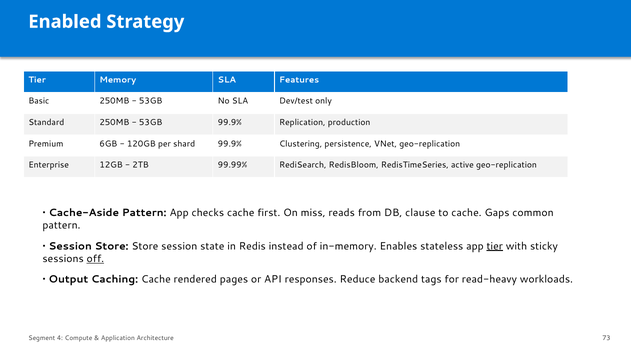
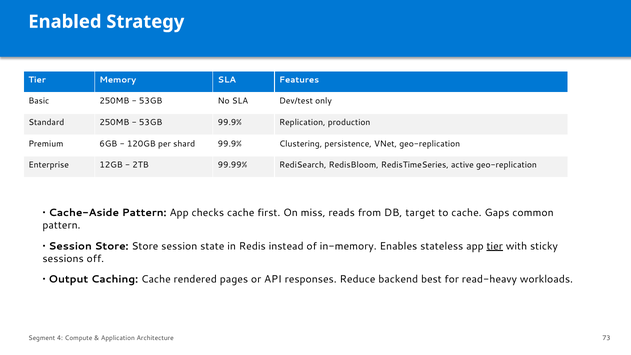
clause: clause -> target (420, 213)
off underline: present -> none (95, 259)
tags: tags -> best (431, 279)
